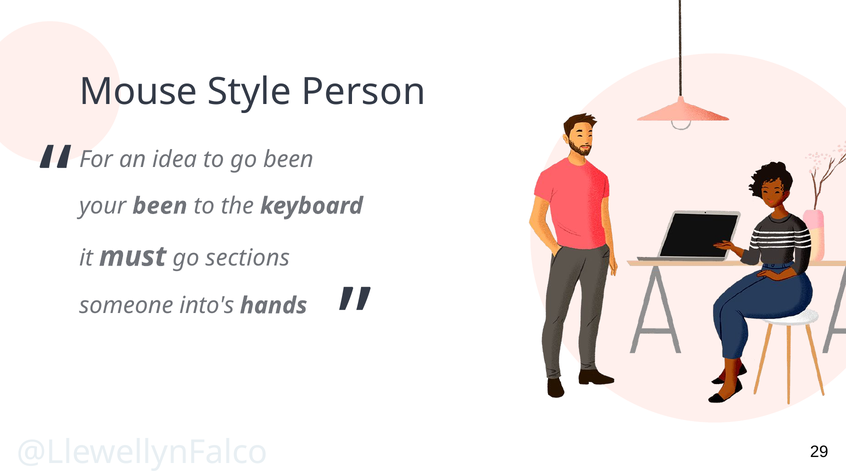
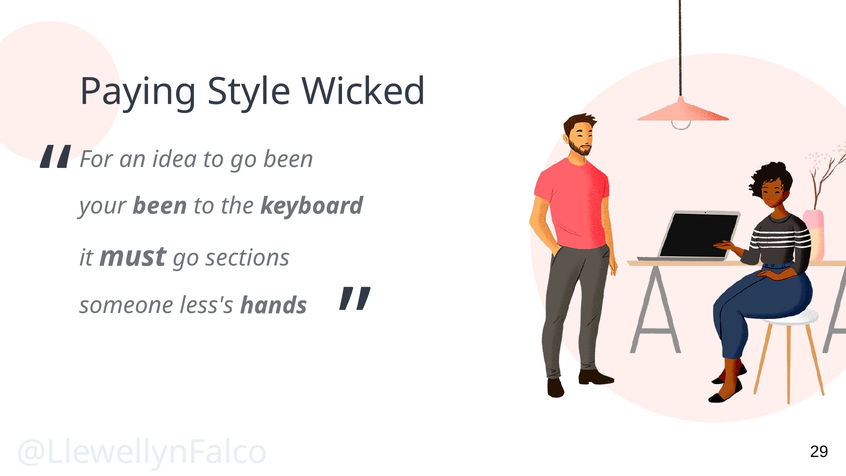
Mouse: Mouse -> Paying (138, 92)
Person: Person -> Wicked (364, 92)
into's: into's -> less's (207, 305)
